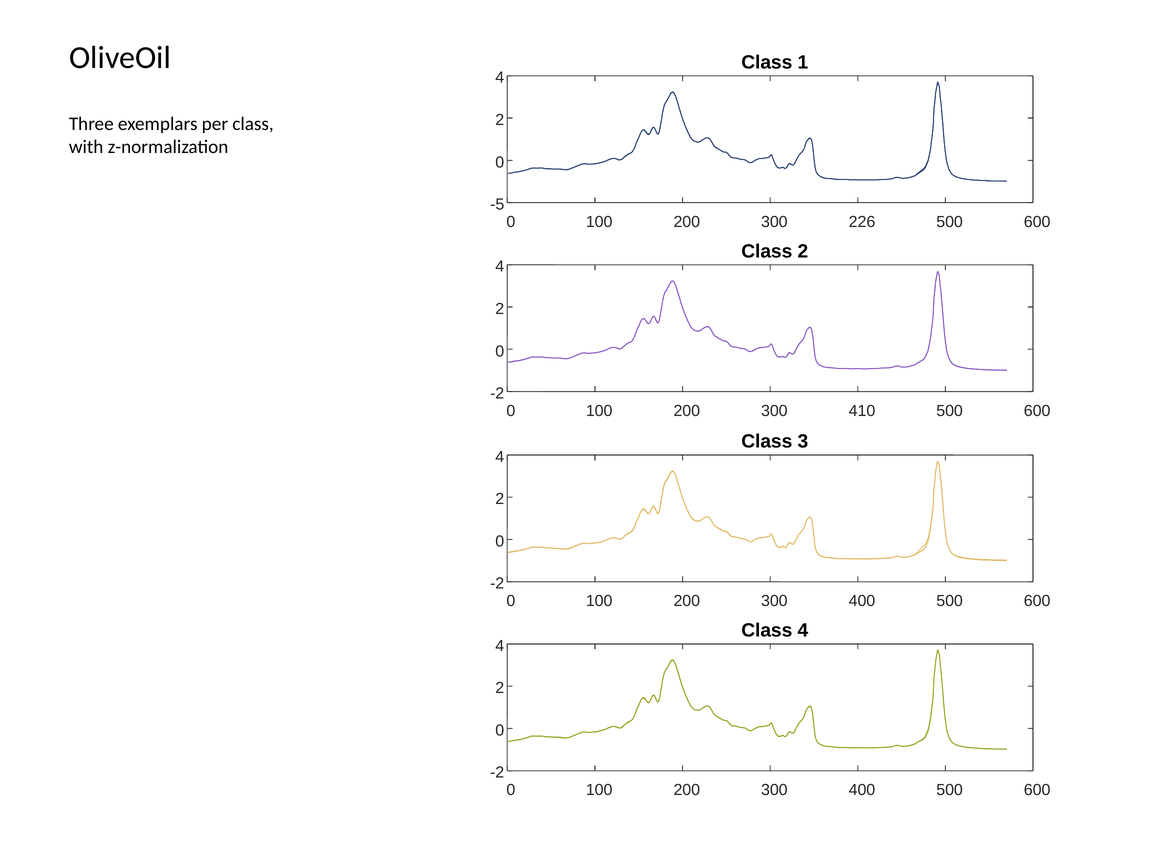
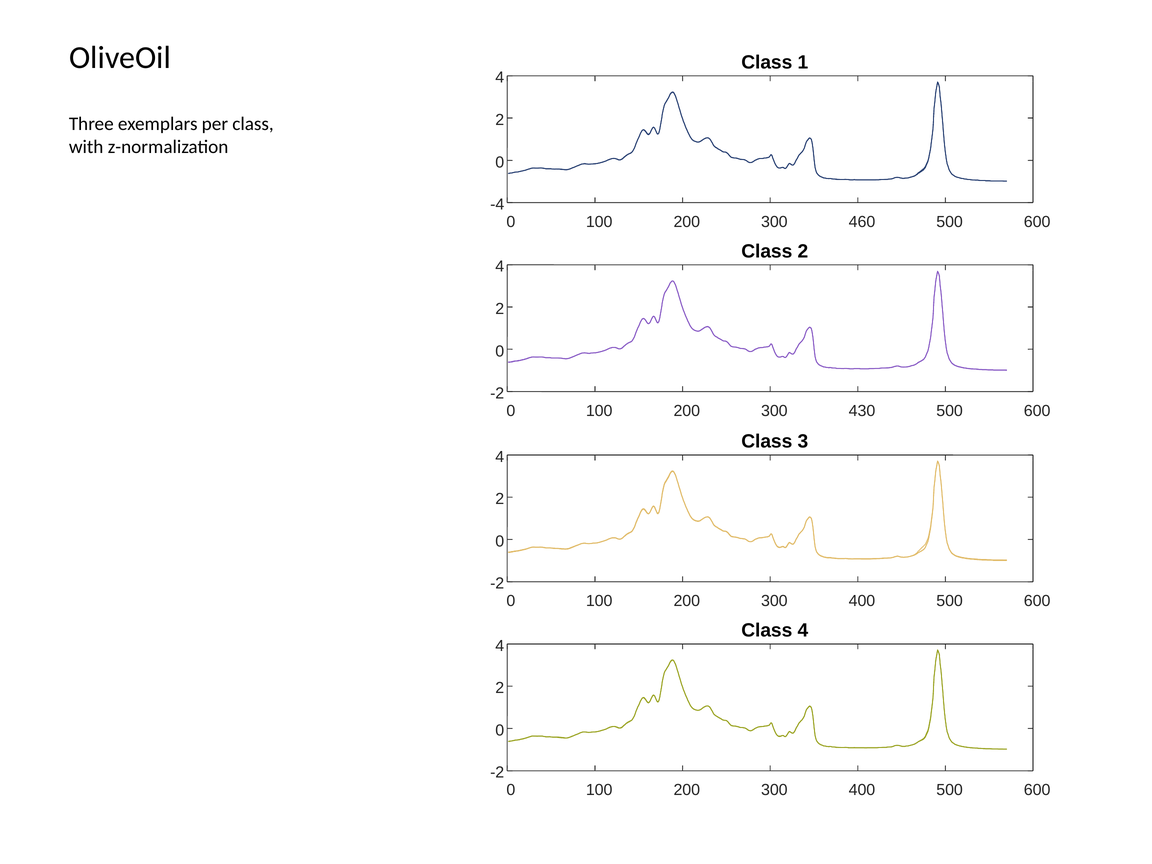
-5: -5 -> -4 (497, 204)
226: 226 -> 460 (862, 222)
410: 410 -> 430 (862, 411)
